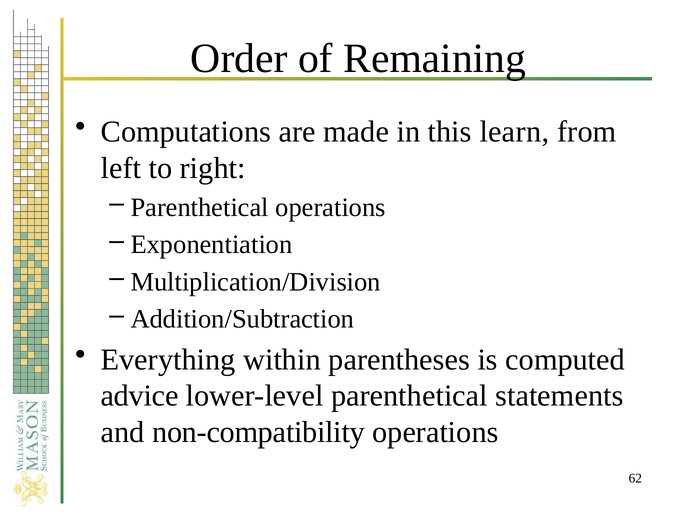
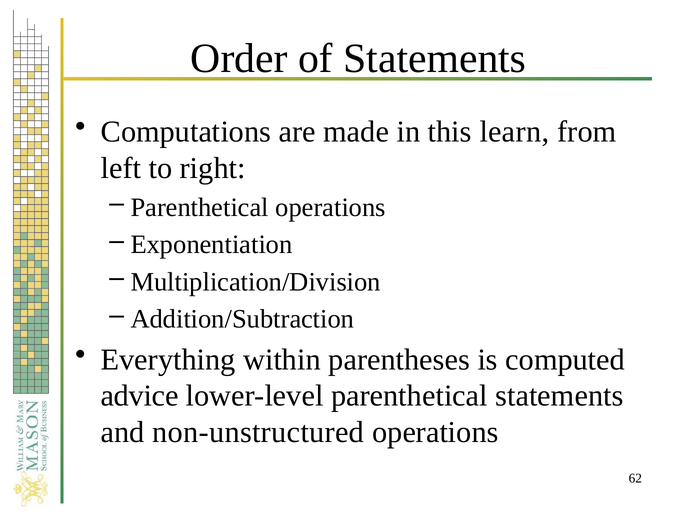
of Remaining: Remaining -> Statements (435, 59)
non-compatibility: non-compatibility -> non-unstructured (258, 433)
